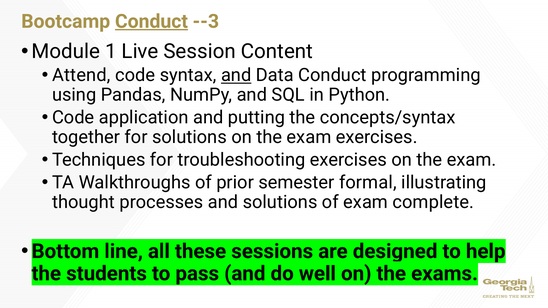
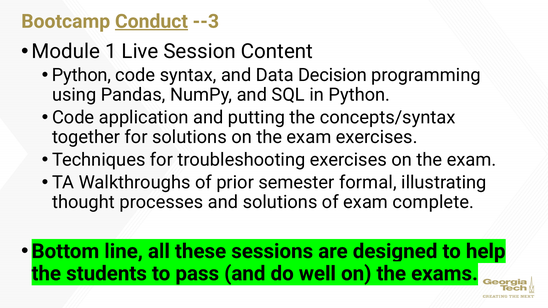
Attend: Attend -> Python (81, 75)
and underline: present -> none (236, 75)
Data Conduct: Conduct -> Decision (333, 75)
